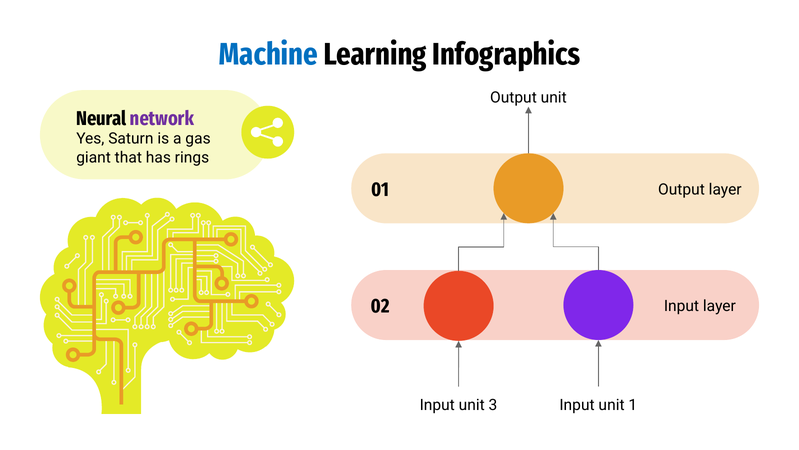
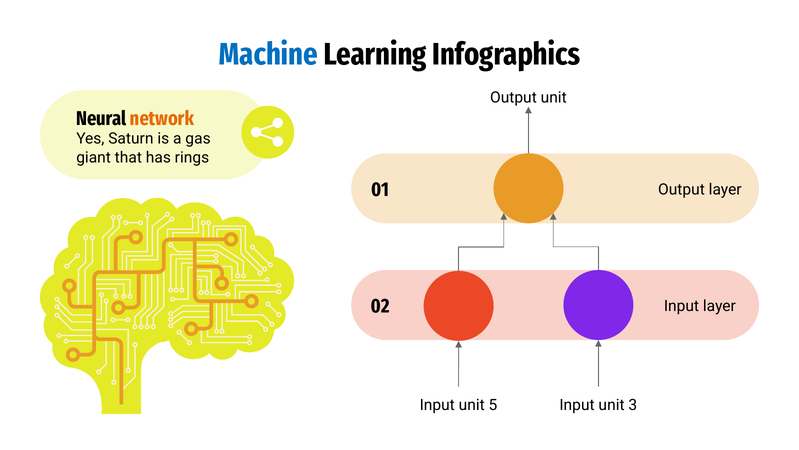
network colour: purple -> orange (162, 119)
3: 3 -> 5 (493, 405)
1: 1 -> 3 (633, 405)
